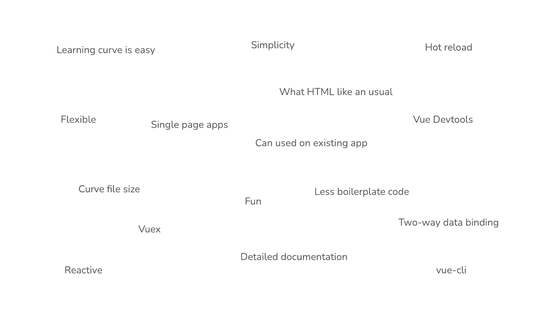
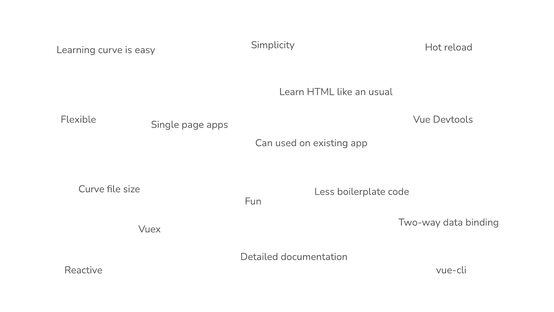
What: What -> Learn (292, 92)
